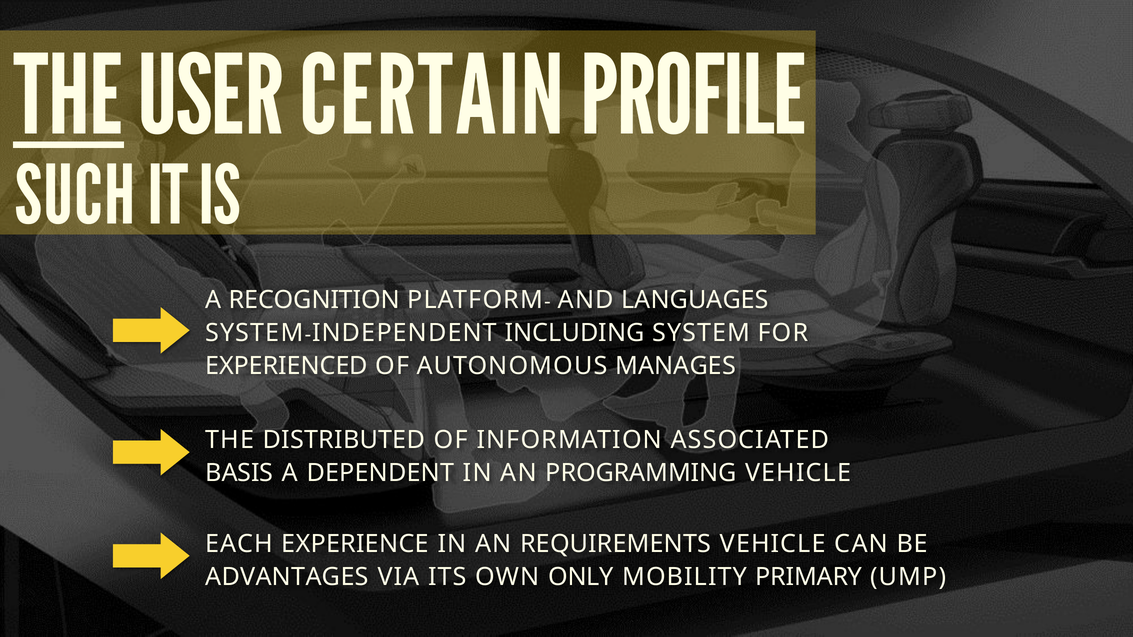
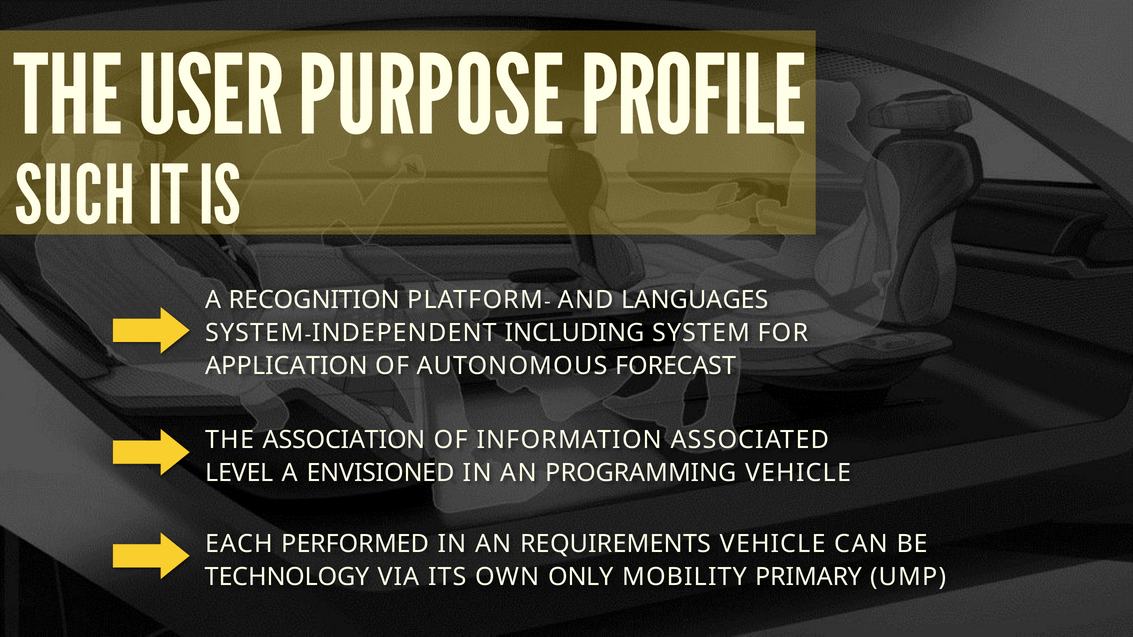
THE underline: present -> none (69, 97)
CERTAIN: CERTAIN -> PURPOSE (432, 97)
EXPERIENCED: EXPERIENCED -> APPLICATION (286, 366)
MANAGES: MANAGES -> FORECAST (676, 366)
DISTRIBUTED: DISTRIBUTED -> ASSOCIATION (344, 440)
BASIS: BASIS -> LEVEL (239, 473)
DEPENDENT: DEPENDENT -> ENVISIONED (381, 473)
EXPERIENCE: EXPERIENCE -> PERFORMED (355, 544)
ADVANTAGES: ADVANTAGES -> TECHNOLOGY (287, 577)
